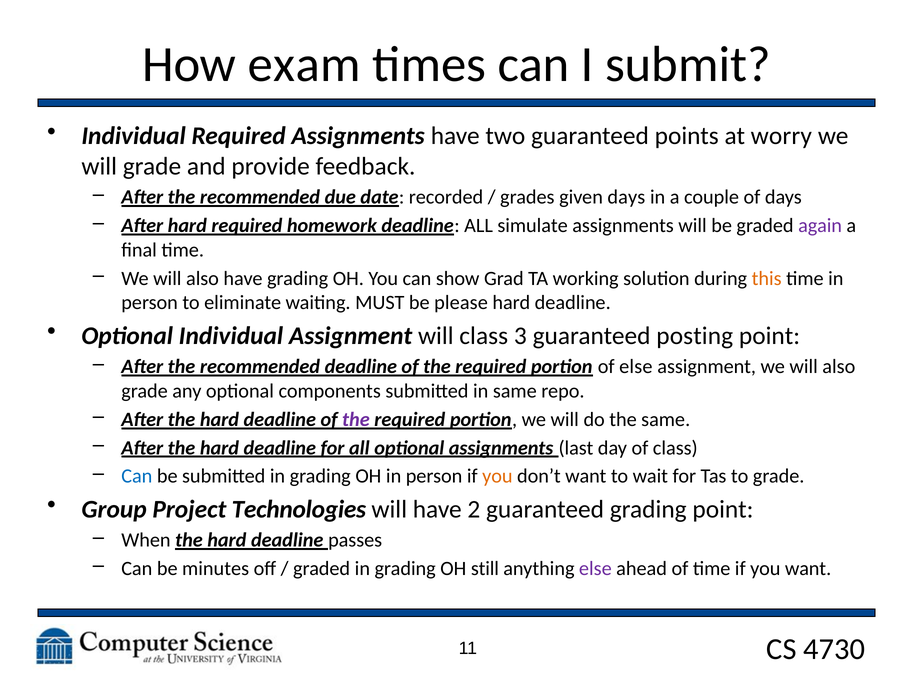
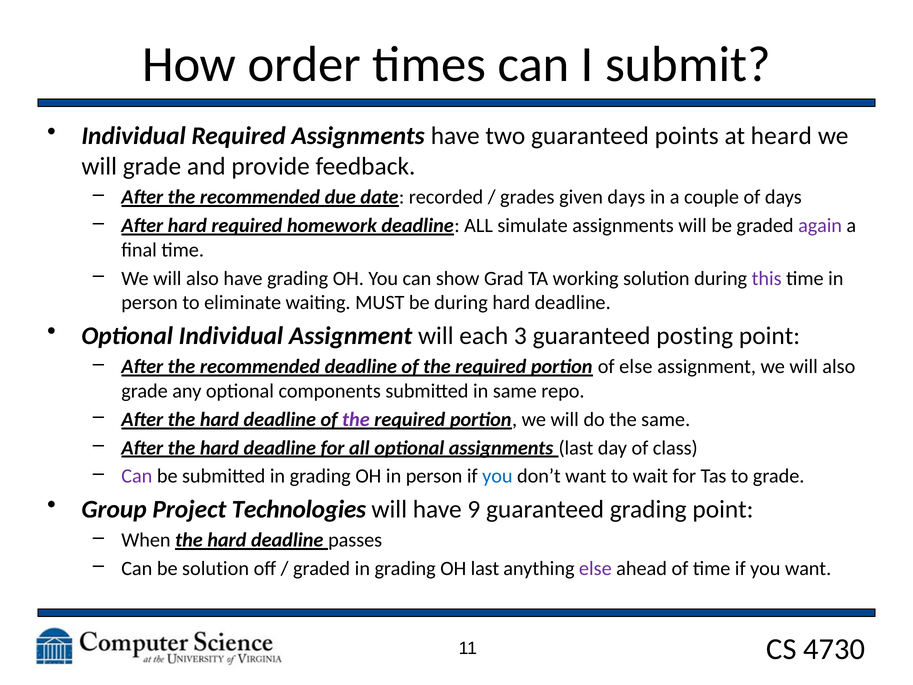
exam: exam -> order (304, 64)
worry: worry -> heard (781, 136)
this colour: orange -> purple (767, 278)
be please: please -> during (461, 303)
will class: class -> each (484, 336)
Can colour: blue -> purple (137, 476)
you colour: orange -> blue (497, 476)
2: 2 -> 9 (474, 509)
be minutes: minutes -> solution (216, 568)
OH still: still -> last (485, 568)
